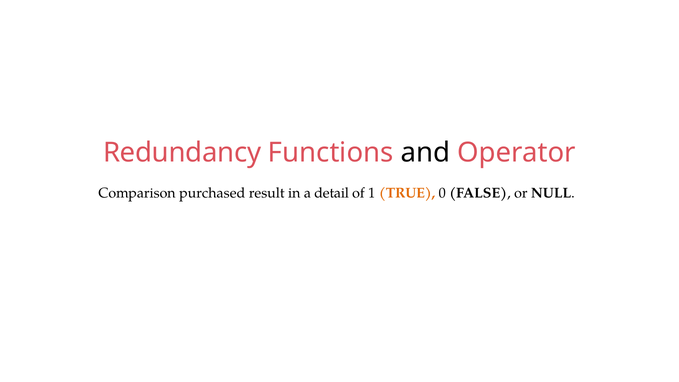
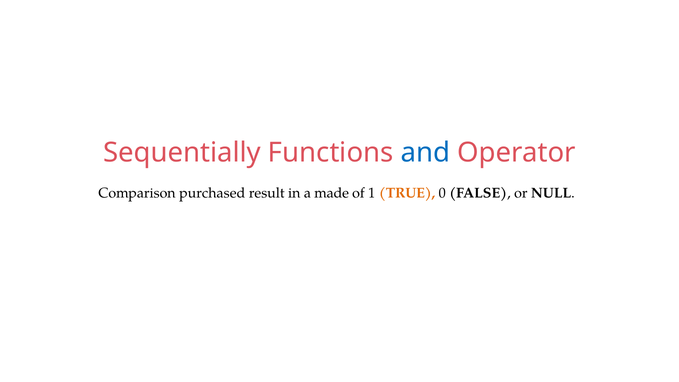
Redundancy: Redundancy -> Sequentially (182, 153)
and colour: black -> blue (425, 153)
detail: detail -> made (332, 193)
